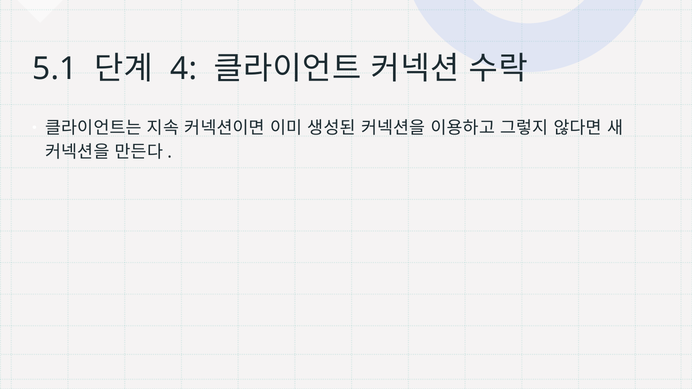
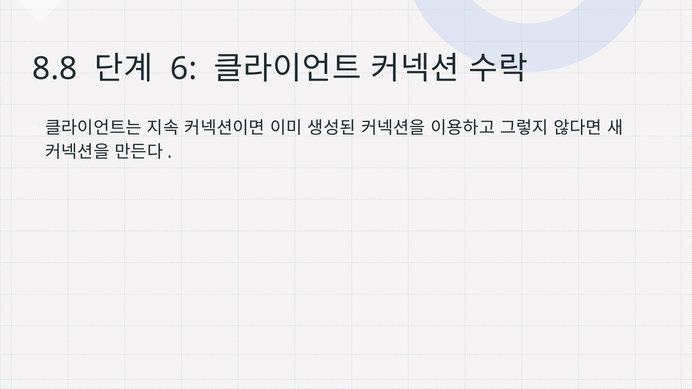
5.1: 5.1 -> 8.8 (55, 69)
4: 4 -> 6 (184, 69)
